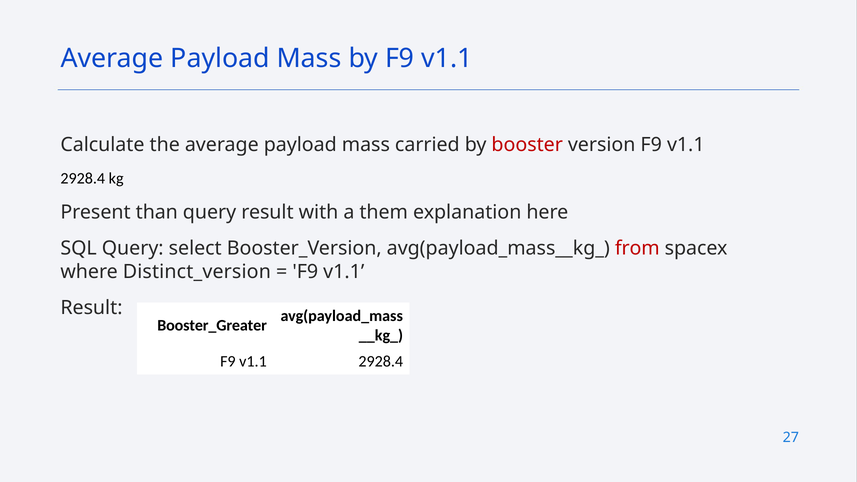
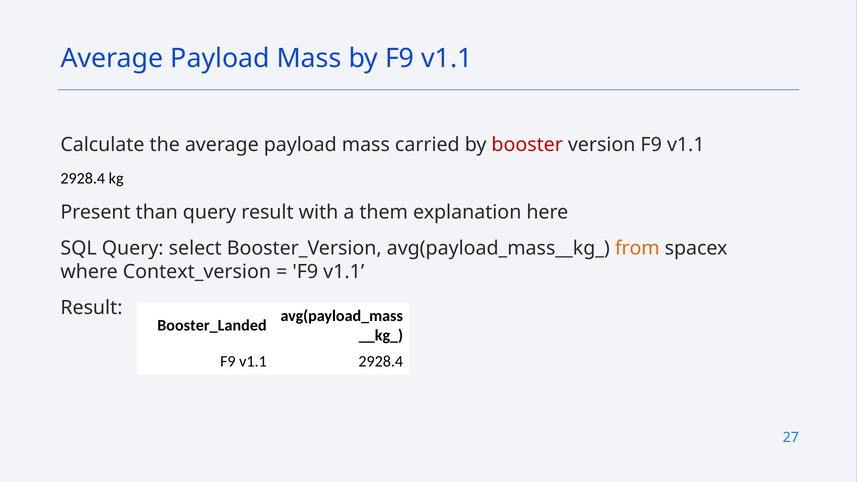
from colour: red -> orange (637, 248)
Distinct_version: Distinct_version -> Context_version (197, 272)
Booster_Greater: Booster_Greater -> Booster_Landed (212, 326)
